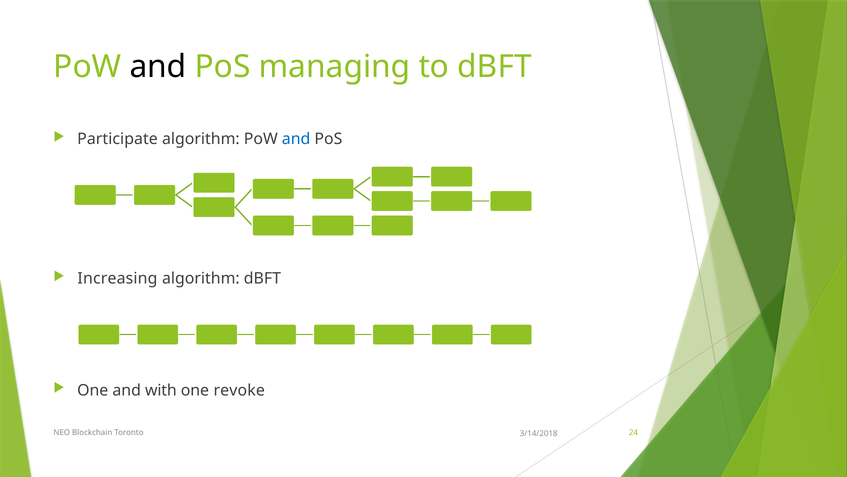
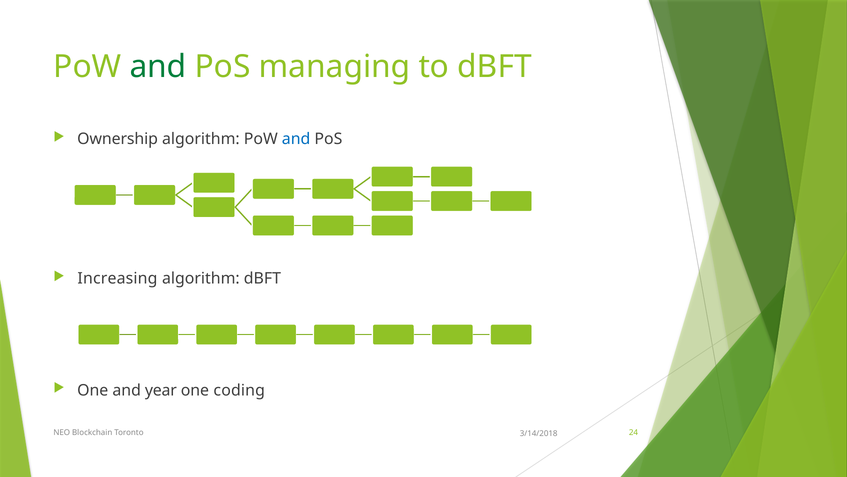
and colour: black -> green (158, 67)
Participate: Participate -> Ownership (118, 139)
with: with -> year (161, 390)
revoke: revoke -> coding (239, 390)
